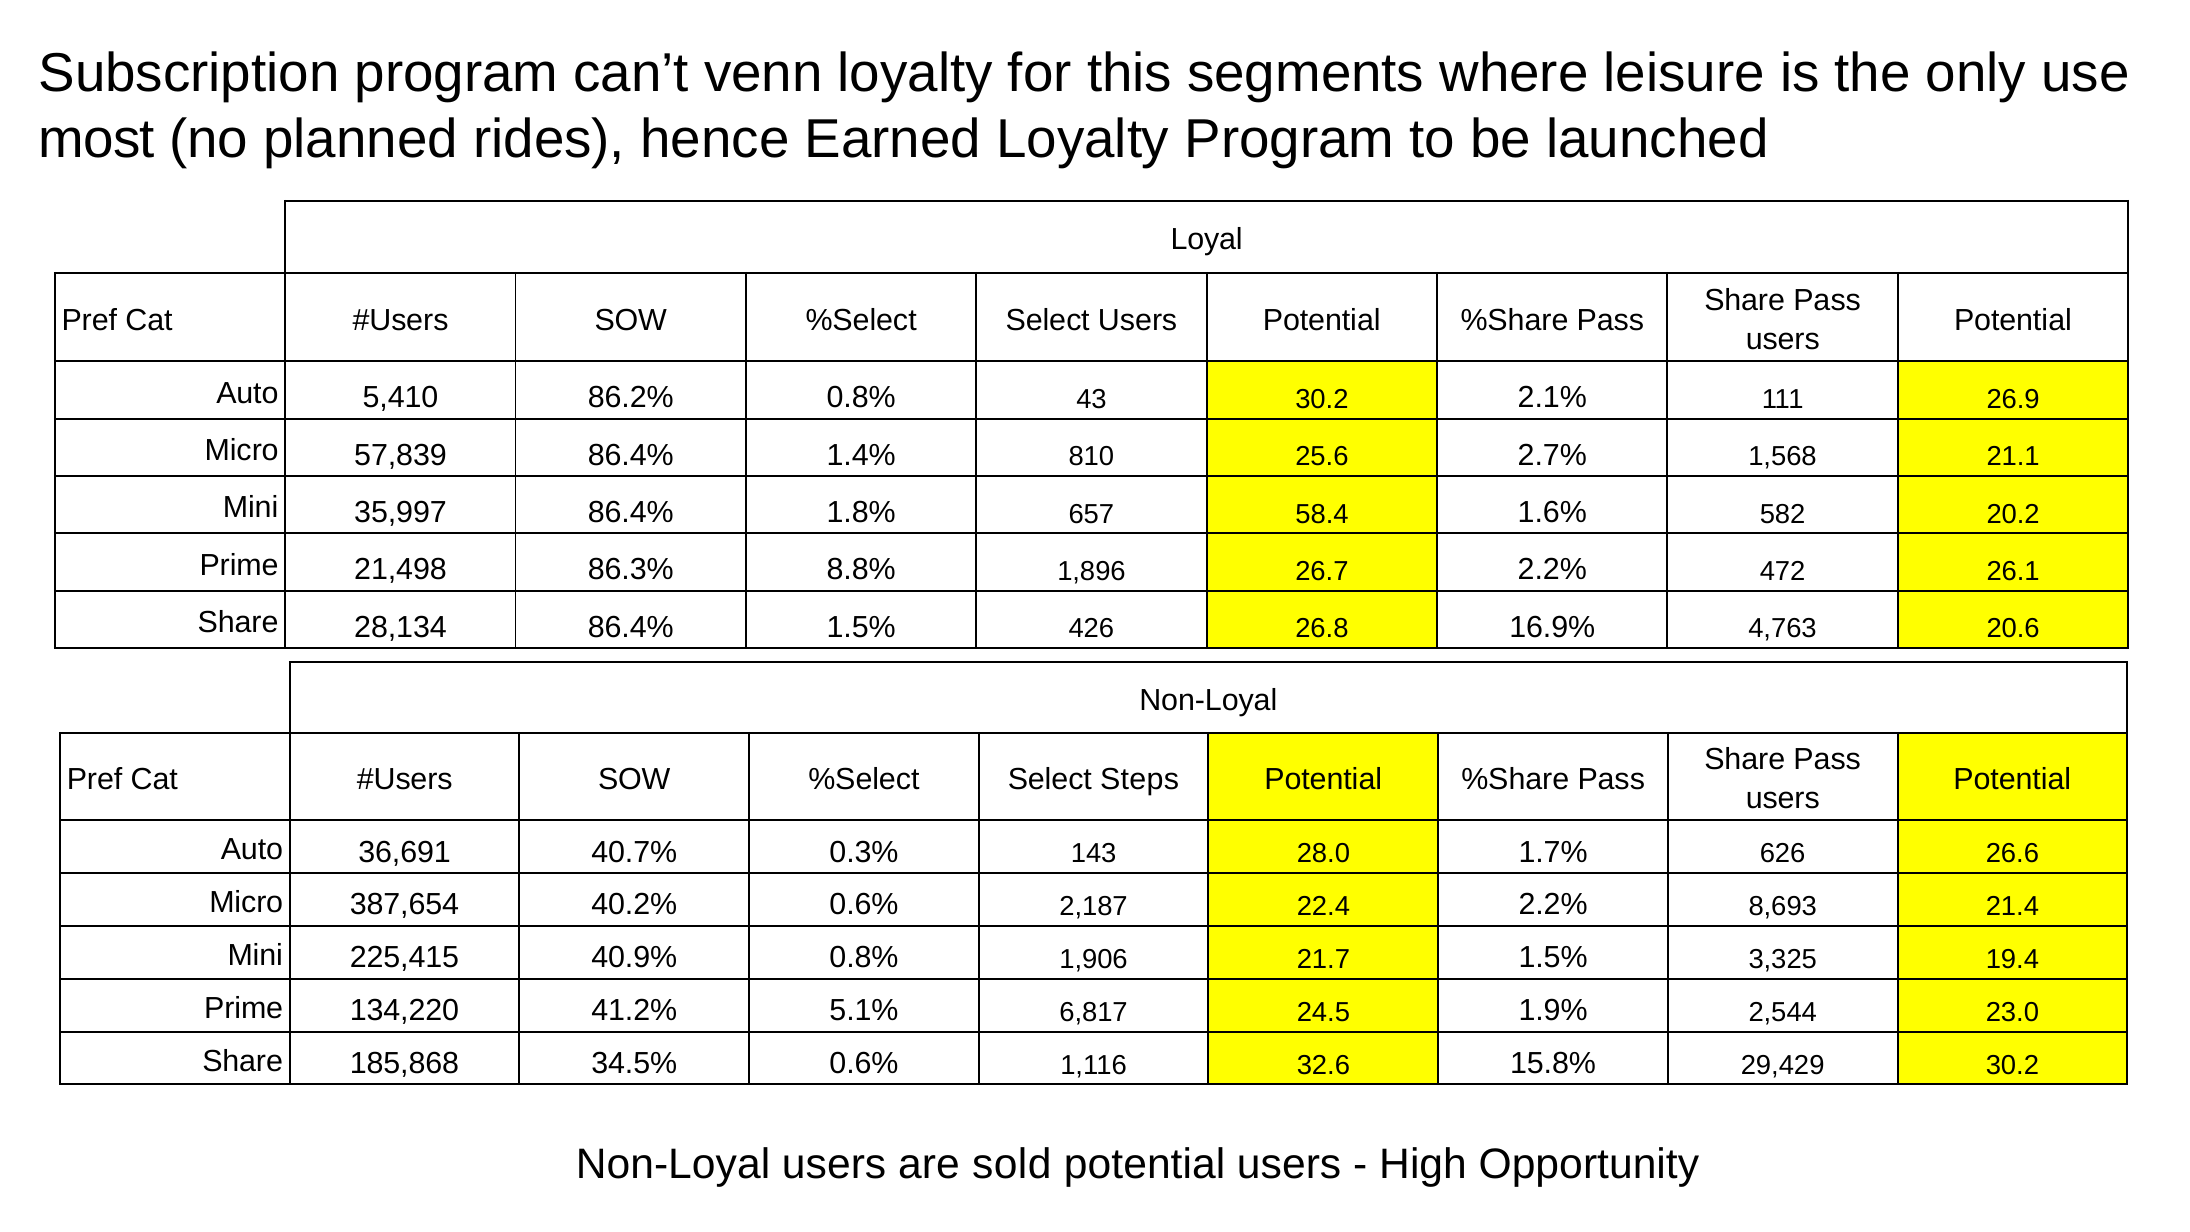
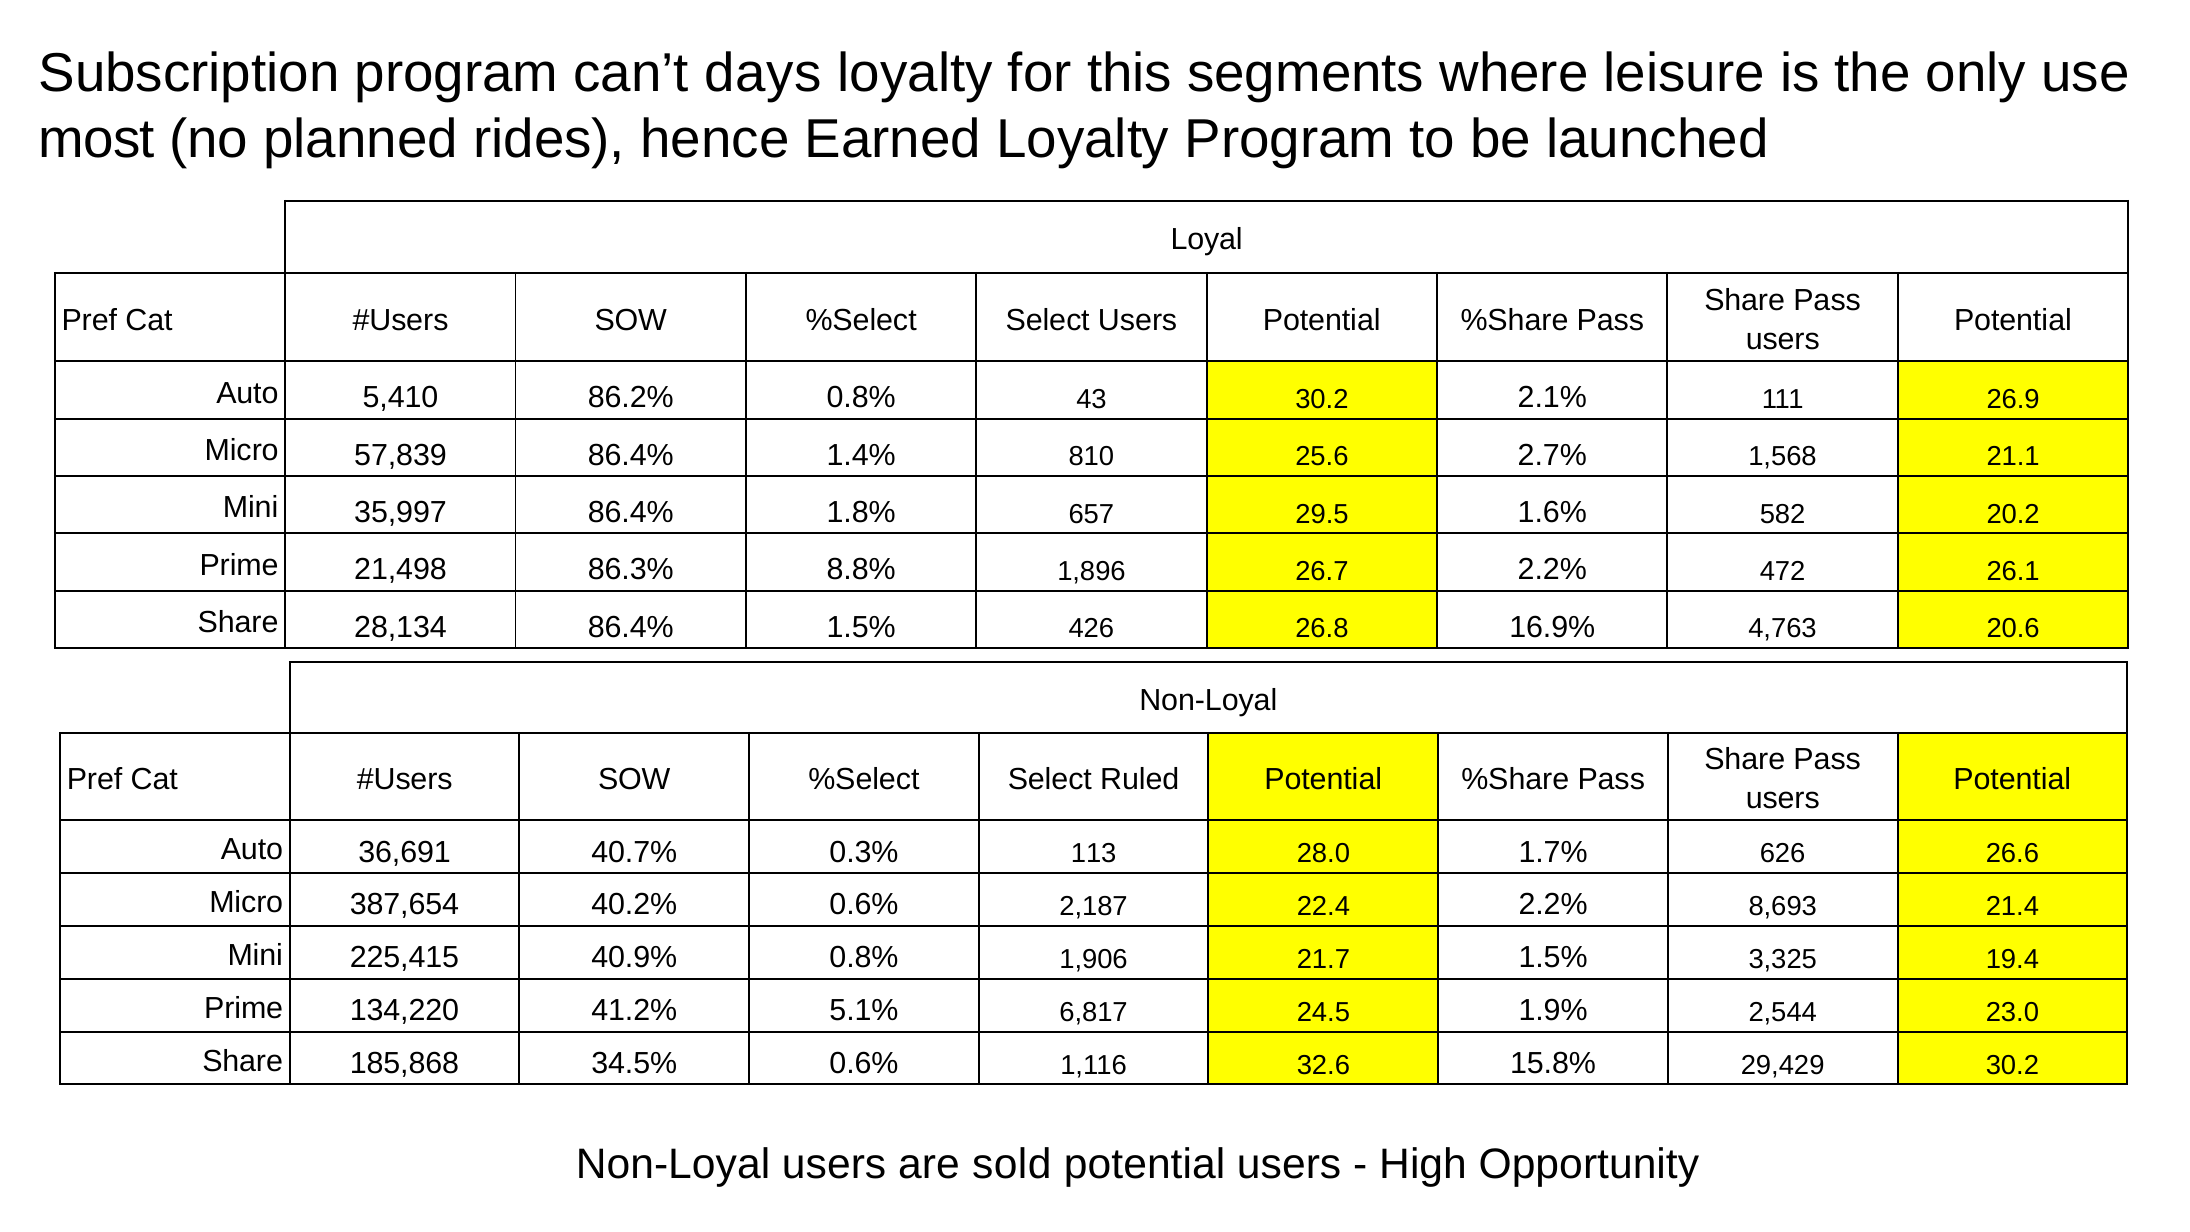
venn: venn -> days (763, 73)
58.4: 58.4 -> 29.5 (1322, 514)
Steps: Steps -> Ruled (1140, 779)
143: 143 -> 113 (1094, 854)
